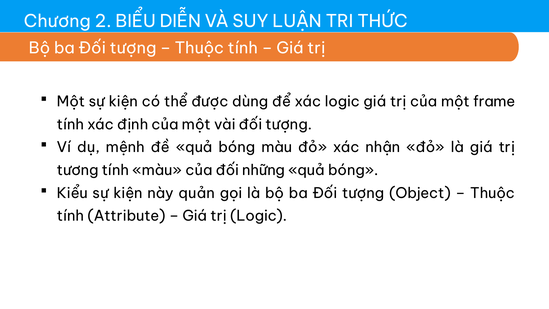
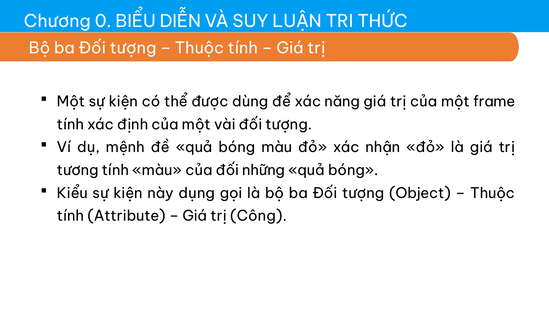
2: 2 -> 0 (103, 21)
xác logic: logic -> năng (342, 102)
quản: quản -> dụng (197, 193)
trị Logic: Logic -> Công (259, 216)
